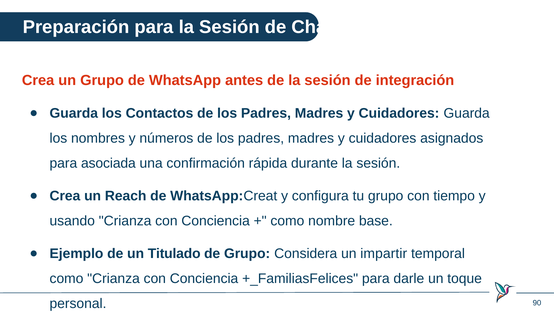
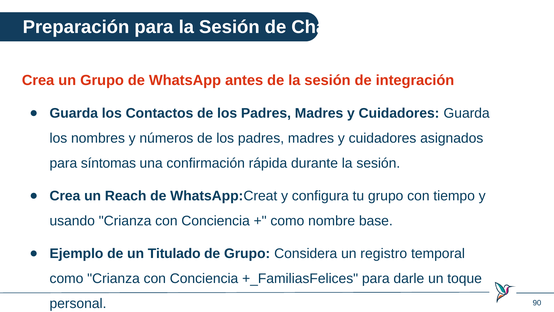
asociada: asociada -> síntomas (108, 163)
impartir: impartir -> registro (384, 253)
